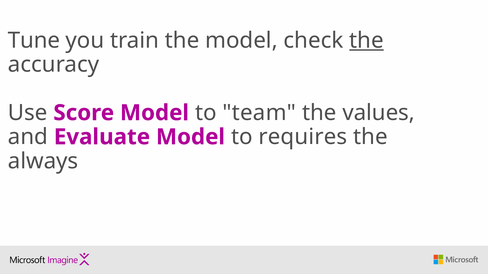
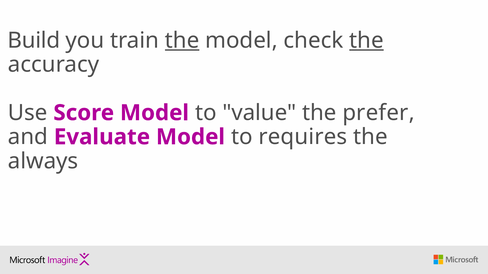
Tune: Tune -> Build (34, 41)
the underline: none -> present (182, 41)
team: team -> value (259, 113)
values: values -> prefer (379, 113)
